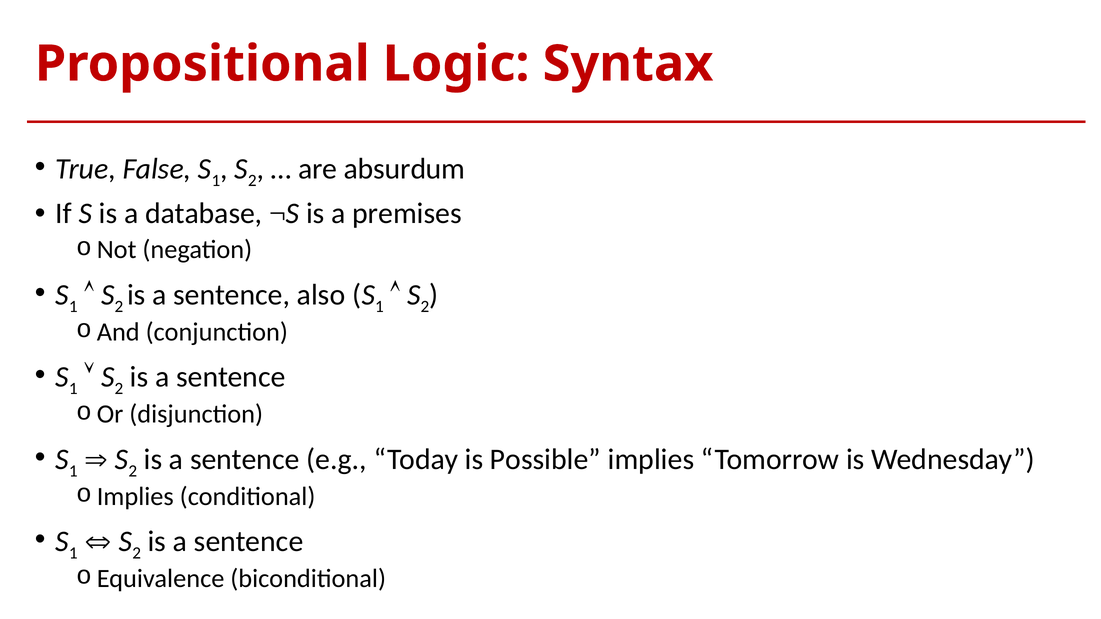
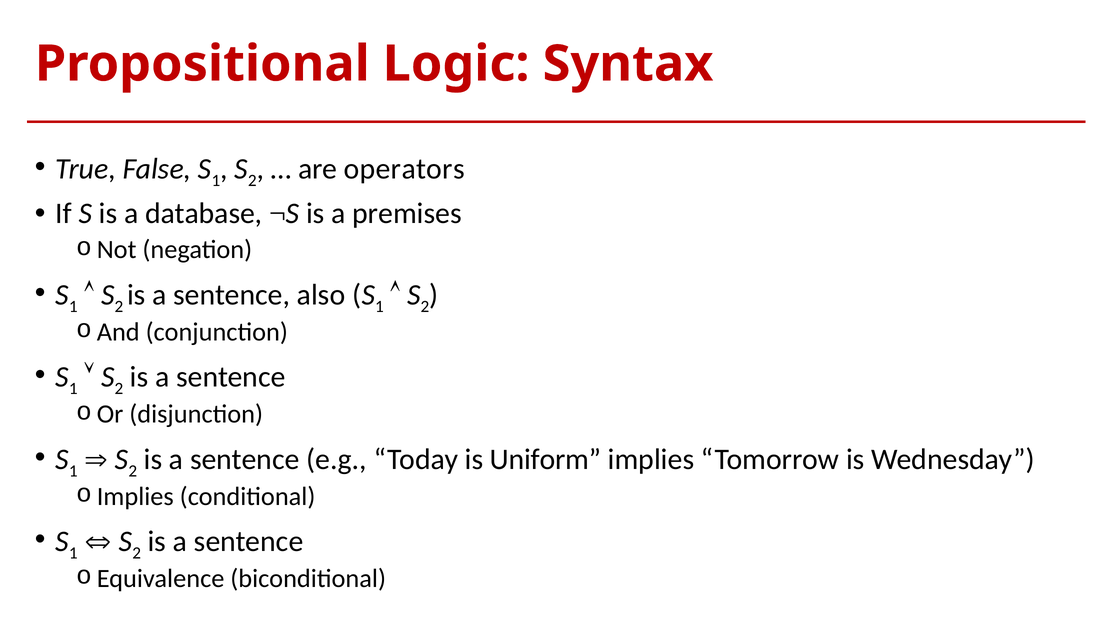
absurdum: absurdum -> operators (404, 169)
Possible: Possible -> Uniform (546, 460)
